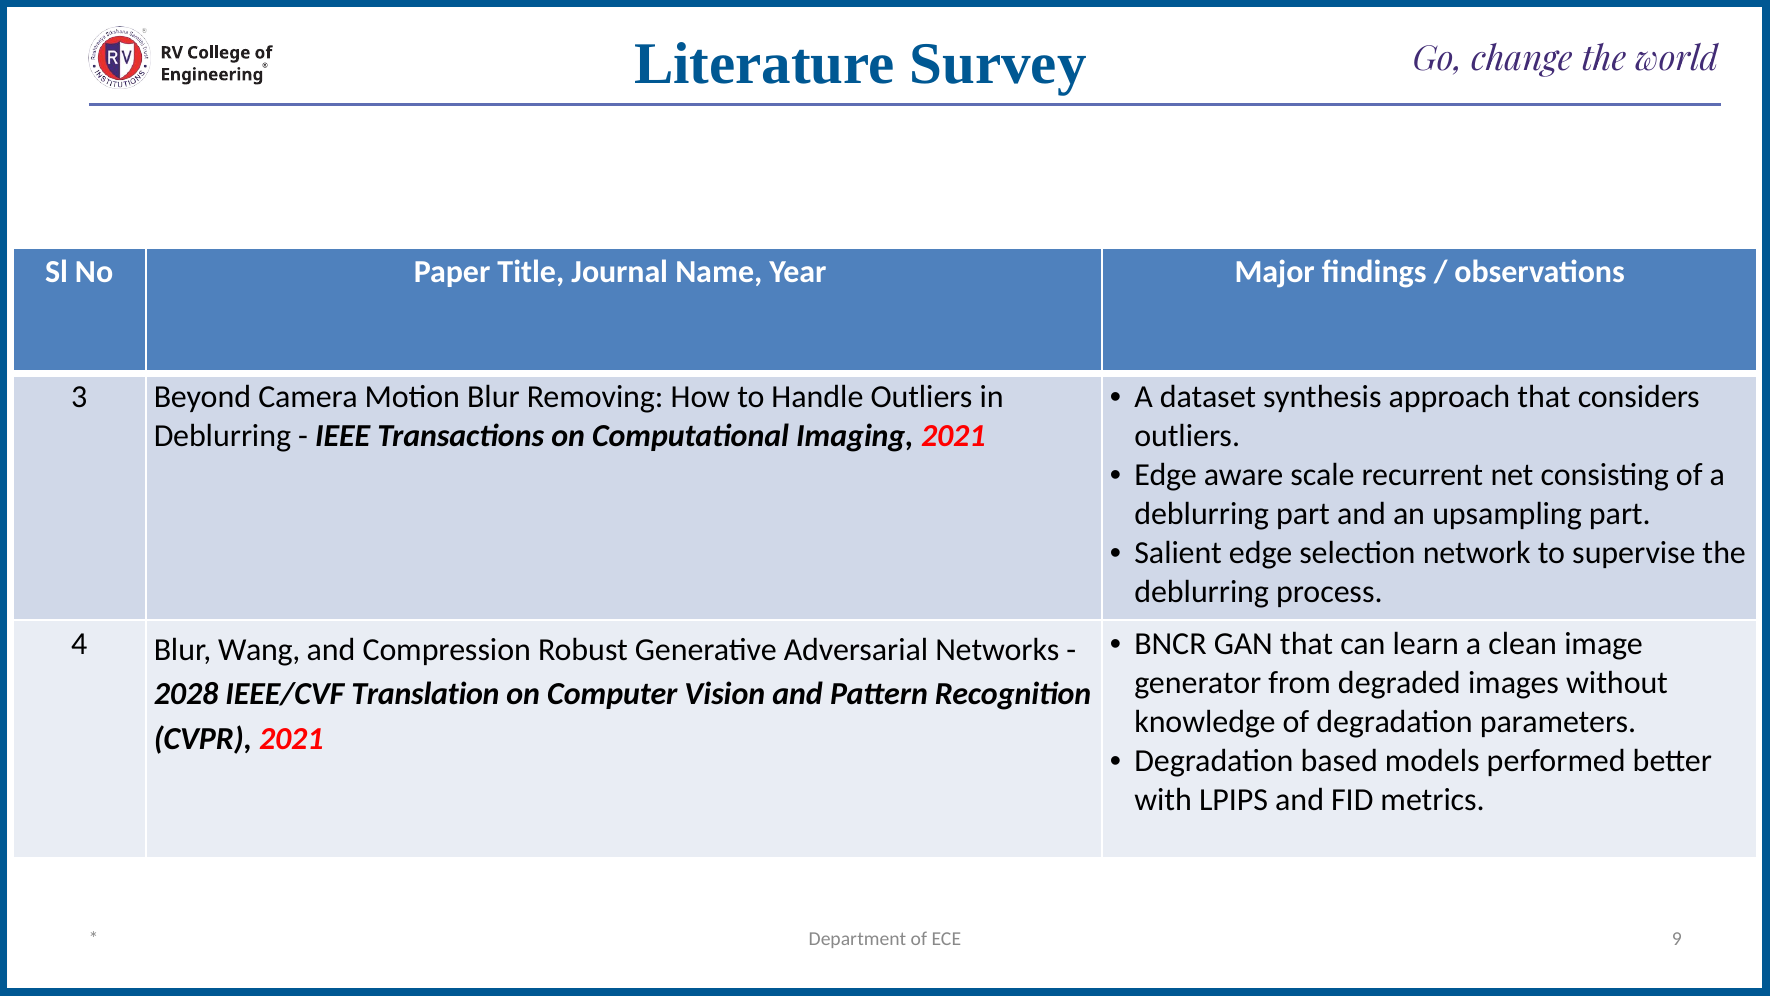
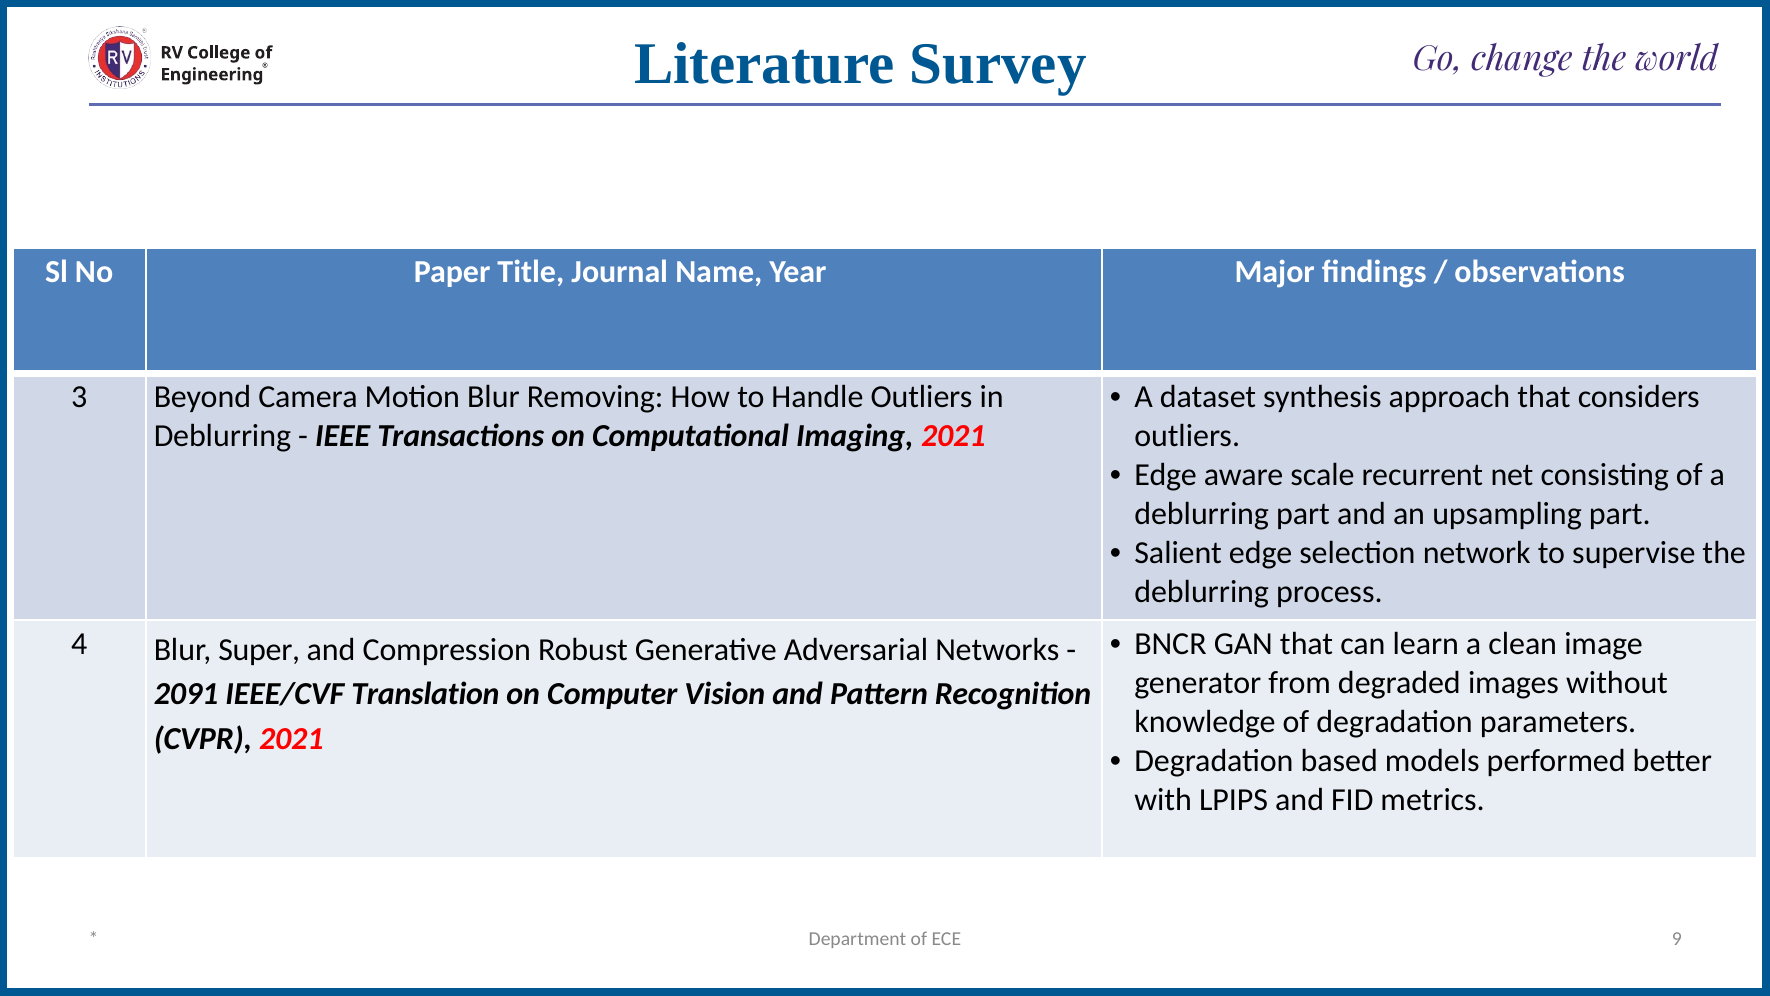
Wang: Wang -> Super (259, 649)
2028: 2028 -> 2091 (186, 694)
